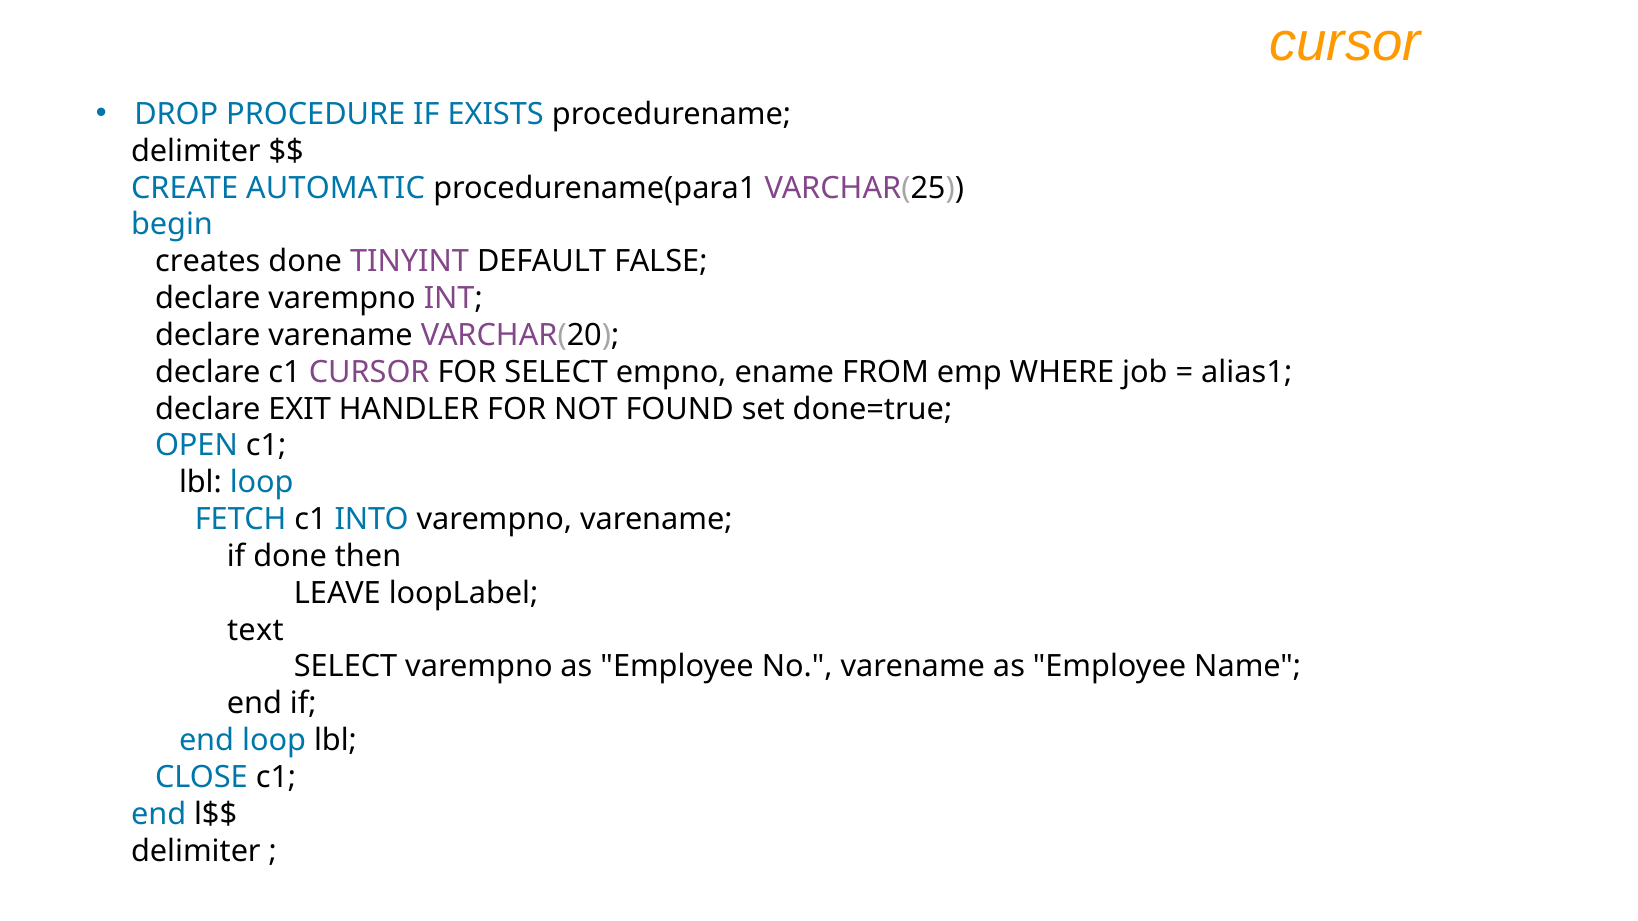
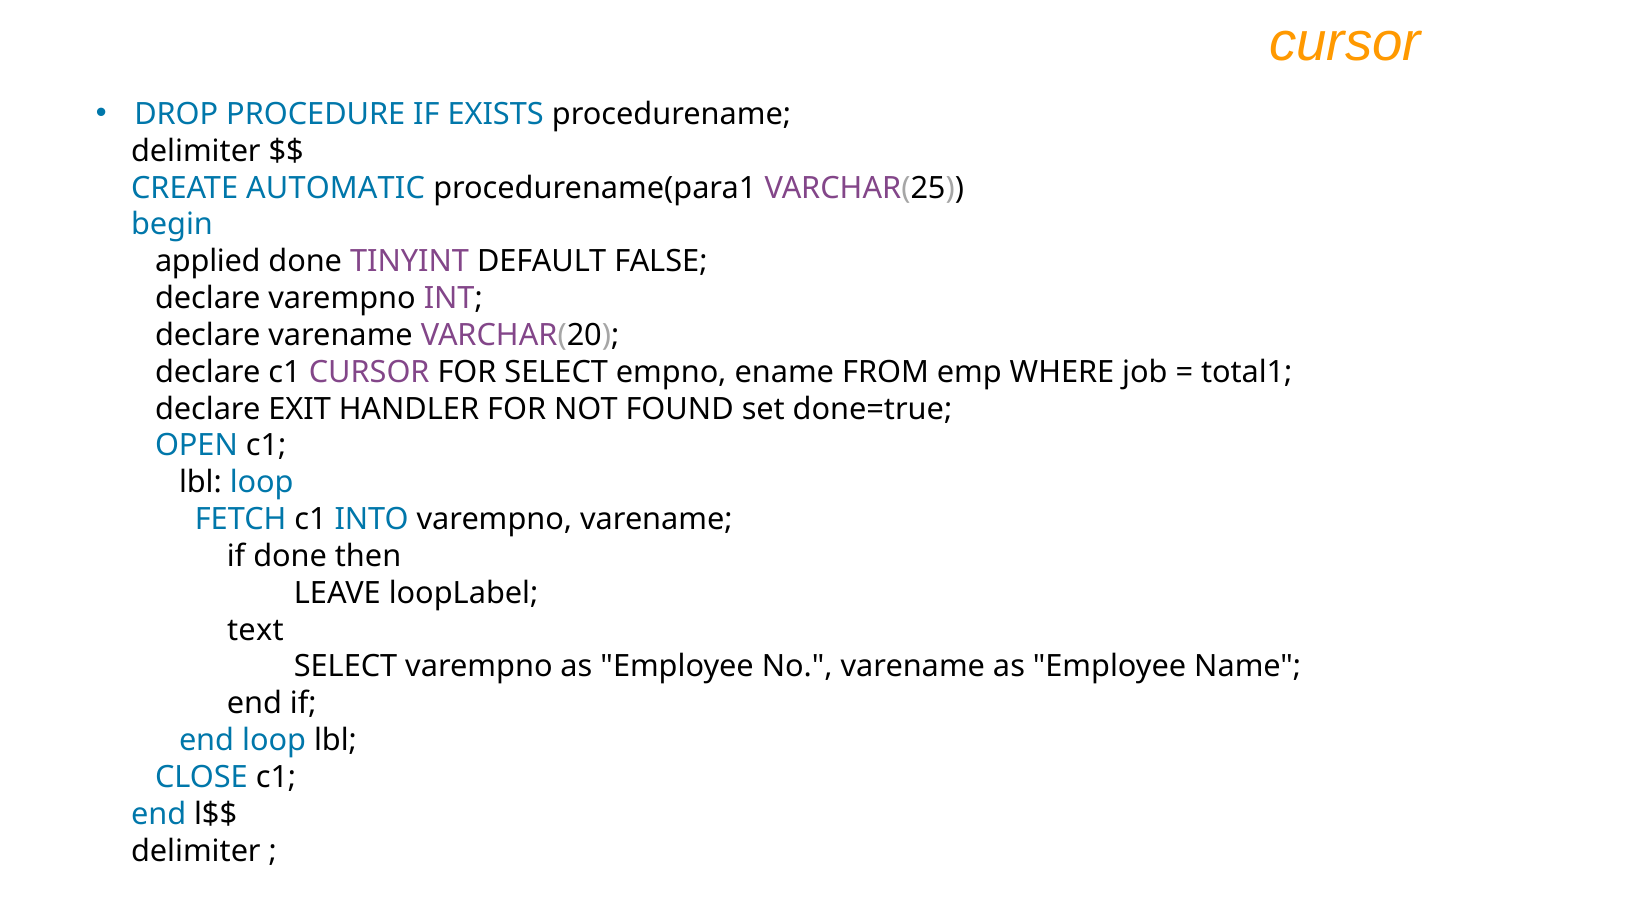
creates: creates -> applied (208, 262)
alias1: alias1 -> total1 (1247, 372)
